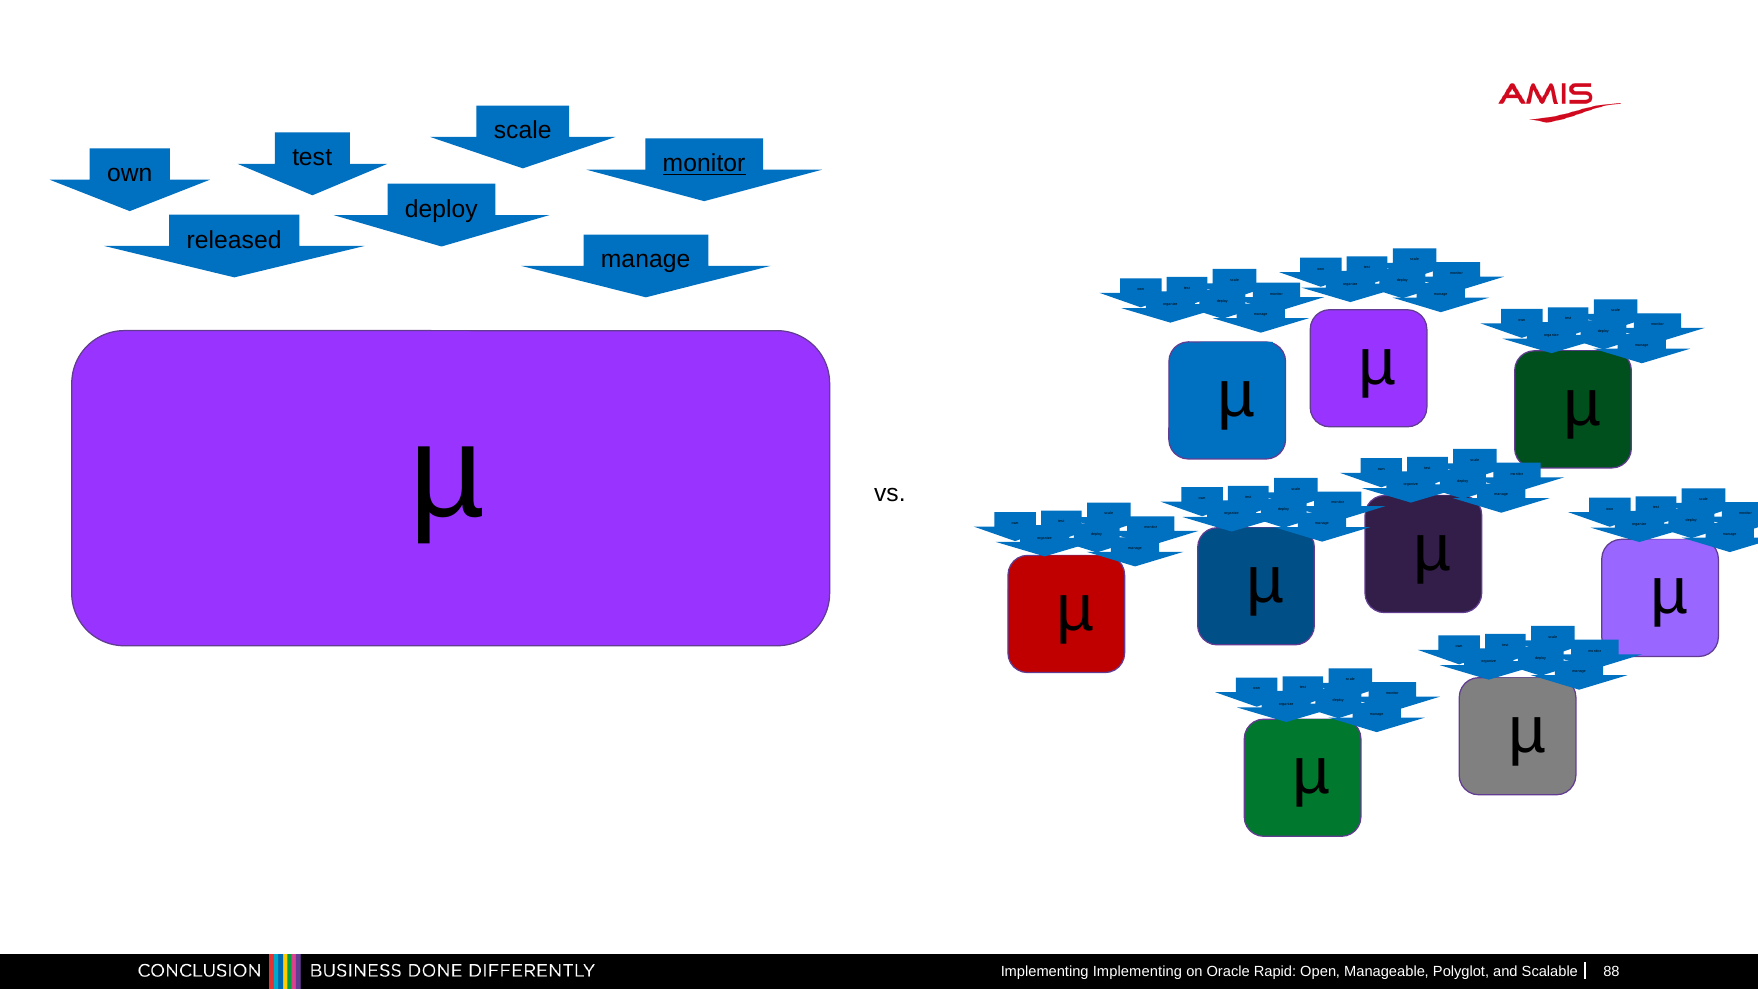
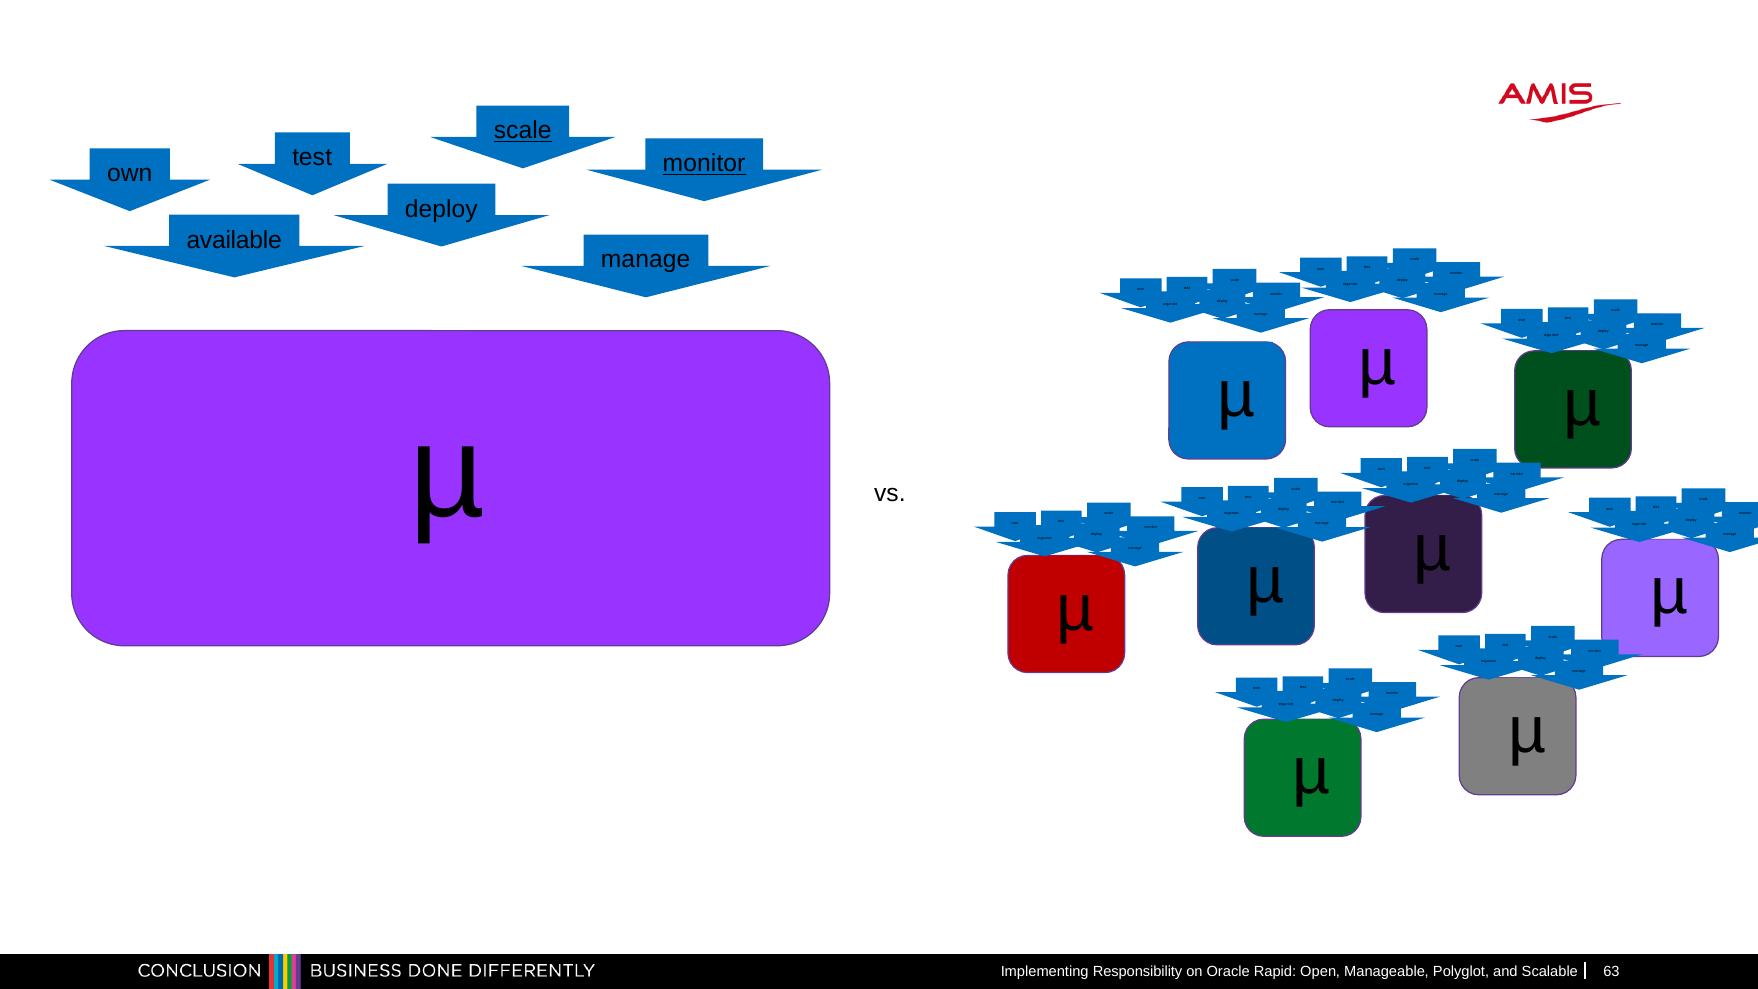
scale underline: none -> present (523, 131)
released: released -> available (234, 240)
Implementing Implementing: Implementing -> Responsibility (1138, 972)
88: 88 -> 63 (1612, 972)
